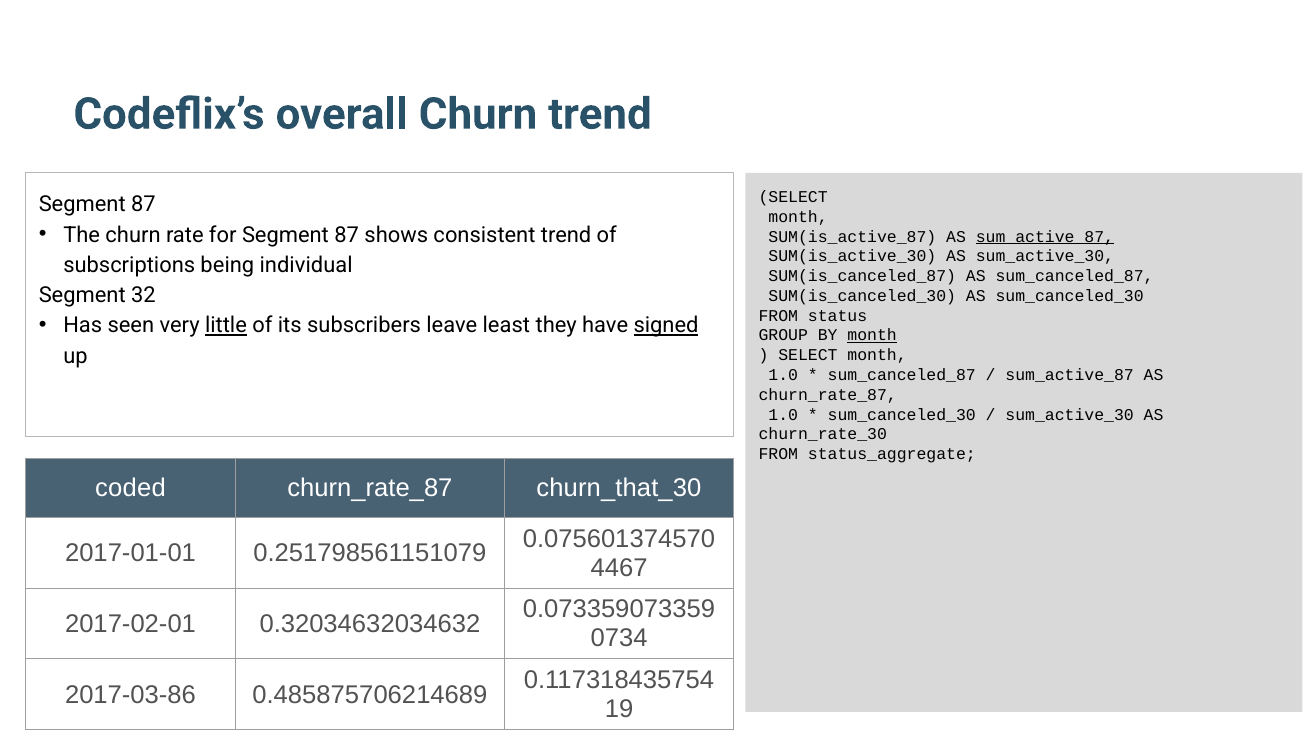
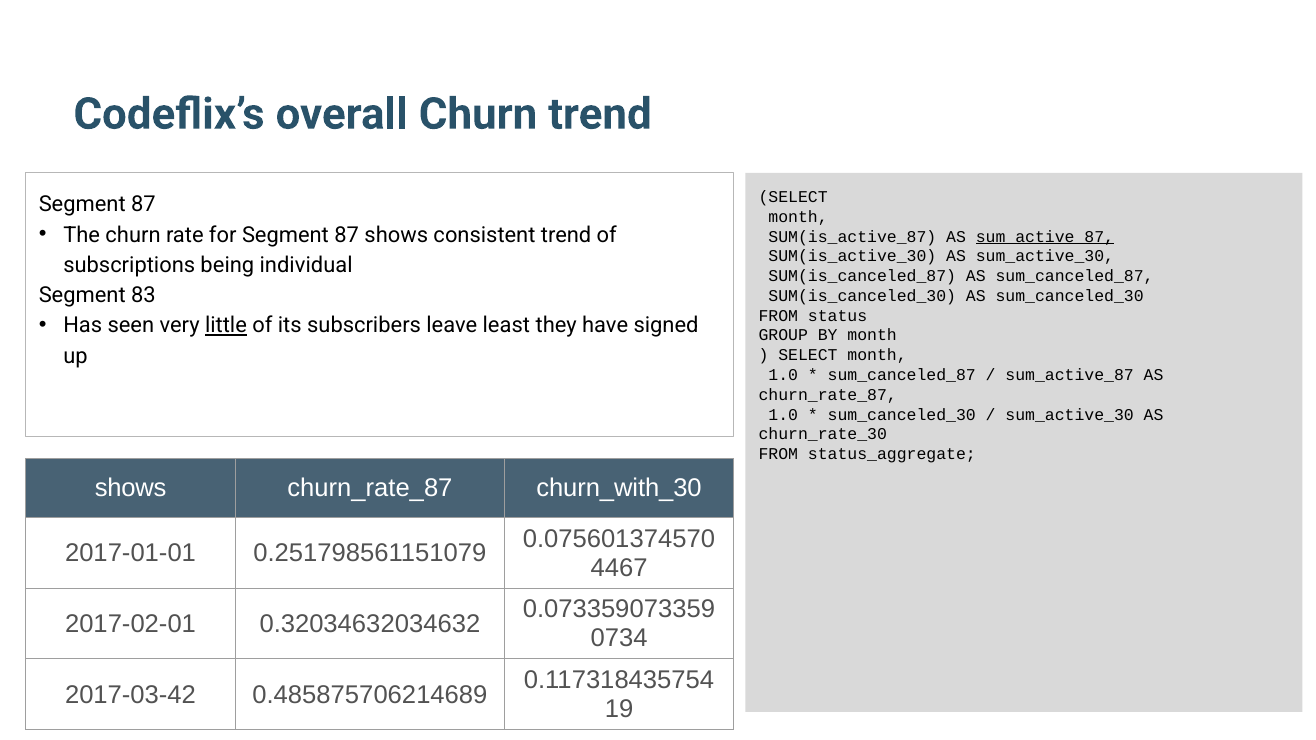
32: 32 -> 83 (143, 295)
signed underline: present -> none (666, 326)
month underline: present -> none (872, 336)
coded: coded -> shows (131, 489)
churn_that_30: churn_that_30 -> churn_with_30 (619, 489)
2017-03-86: 2017-03-86 -> 2017-03-42 (130, 695)
